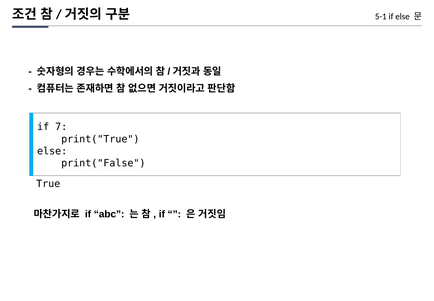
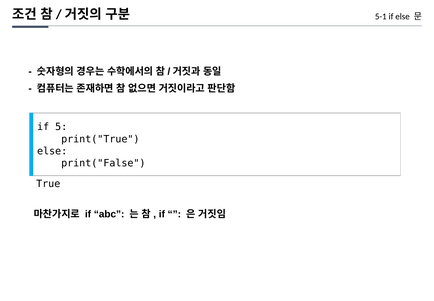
7: 7 -> 5 (61, 127)
